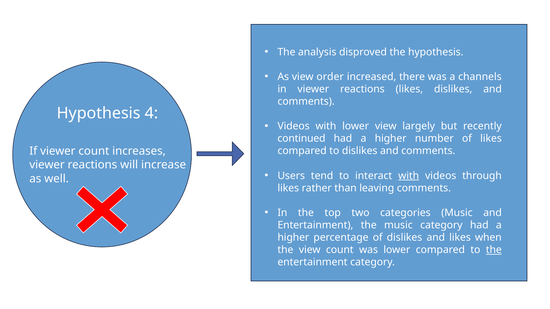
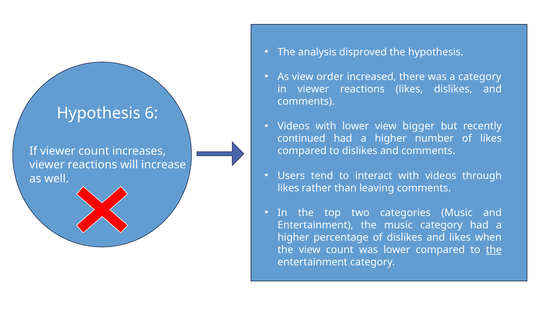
a channels: channels -> category (480, 77)
4: 4 -> 6 (151, 113)
largely: largely -> bigger (419, 126)
with underline: present -> none (409, 176)
